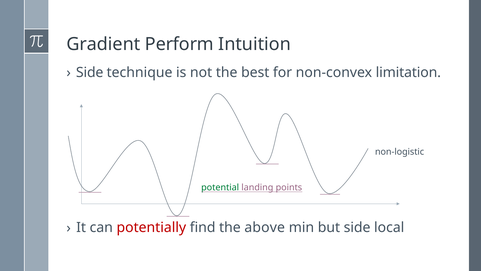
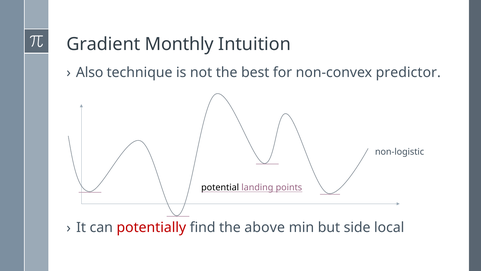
Perform: Perform -> Monthly (179, 44)
Side: Side -> Also (90, 72)
limitation: limitation -> predictor (408, 72)
potential colour: green -> black (220, 187)
